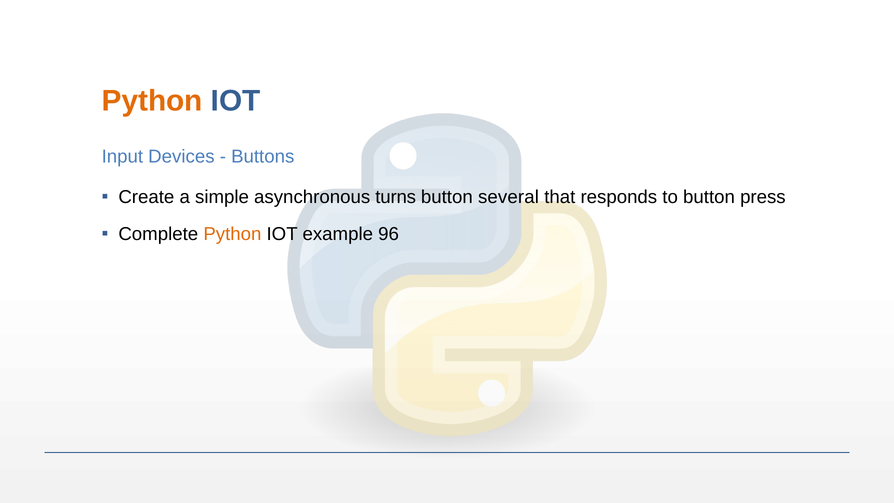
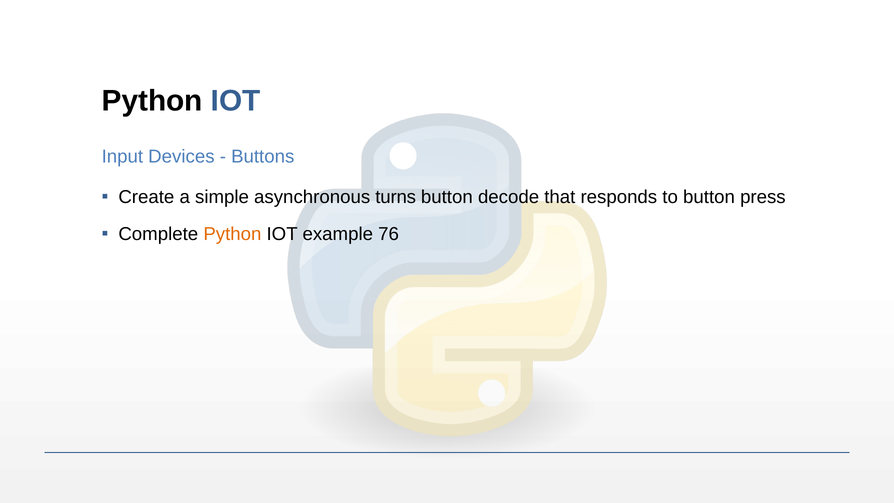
Python colour: orange -> black (152, 101)
several: several -> decode (509, 197)
96: 96 -> 76 (389, 234)
